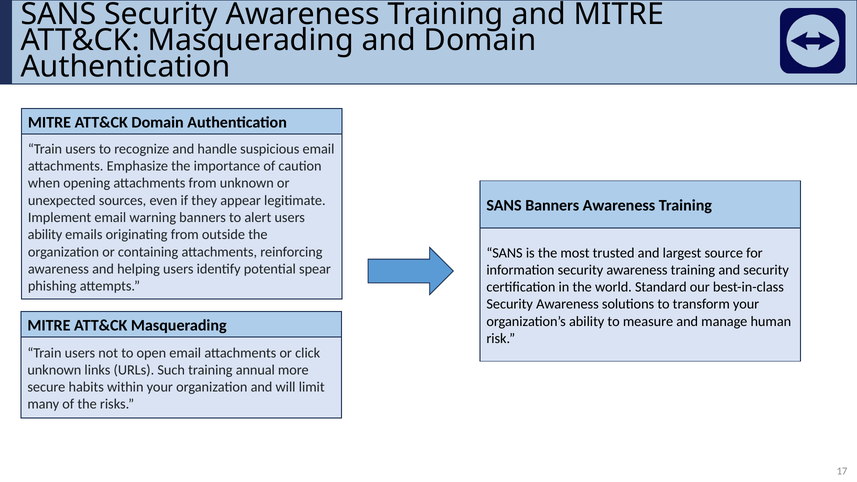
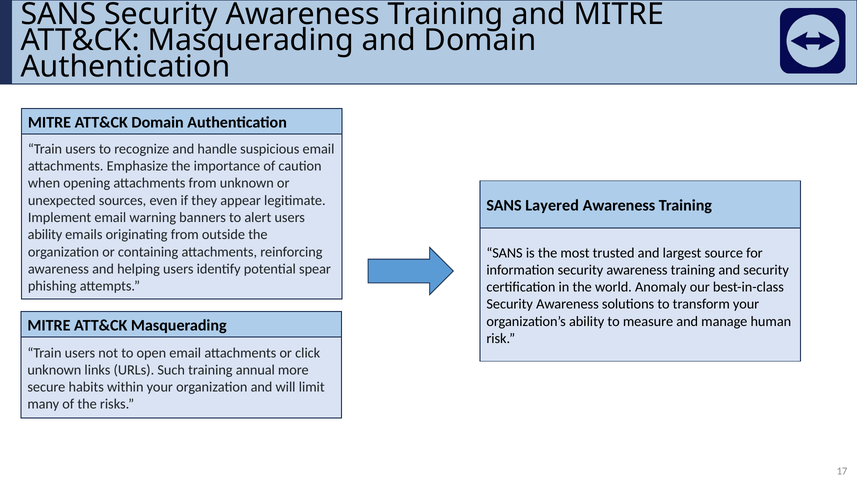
SANS Banners: Banners -> Layered (552, 206)
Standard: Standard -> Anomaly (661, 287)
